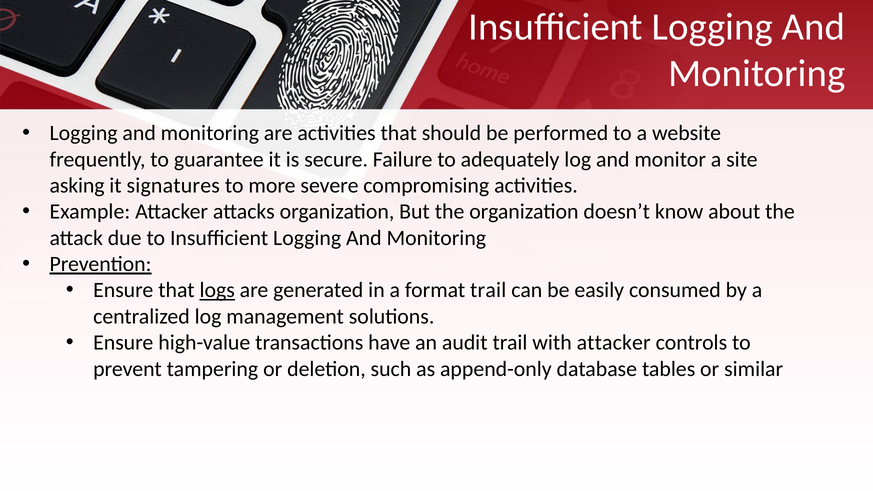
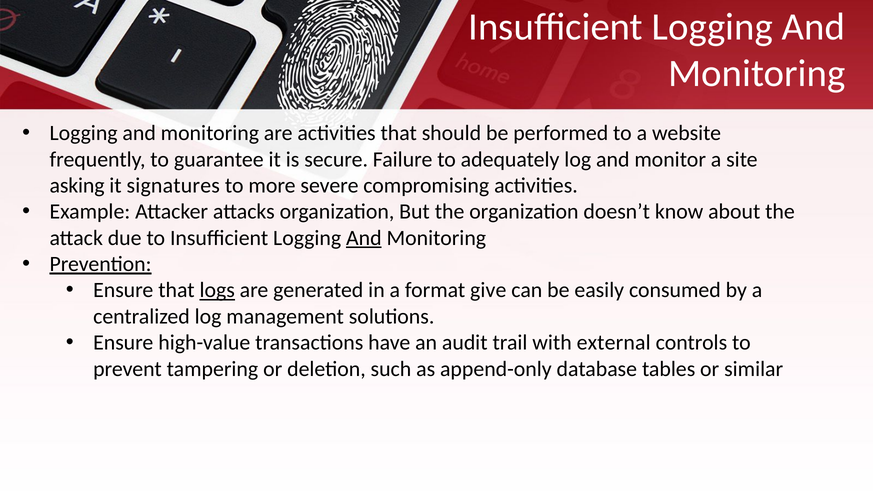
And underline: none -> present (364, 238)
format trail: trail -> give (488, 290)
with attacker: attacker -> external (614, 343)
